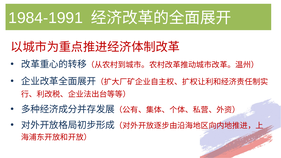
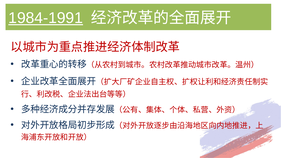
1984-1991 underline: none -> present (46, 18)
